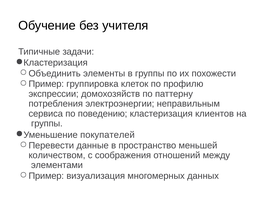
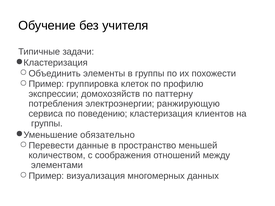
неправильным: неправильным -> ранжирующую (188, 104)
покупателей: покупателей -> обязательно (107, 135)
